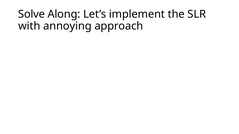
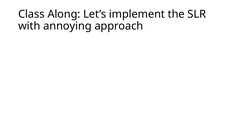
Solve: Solve -> Class (31, 14)
